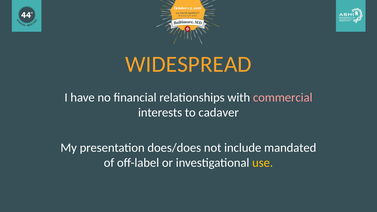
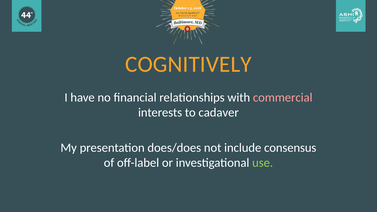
WIDESPREAD: WIDESPREAD -> COGNITIVELY (188, 64)
mandated: mandated -> consensus (290, 148)
use colour: yellow -> light green (263, 163)
